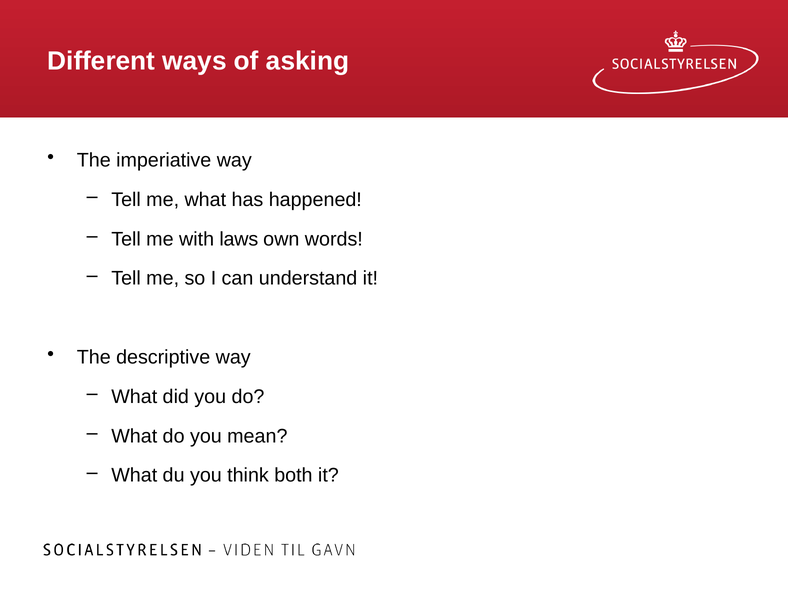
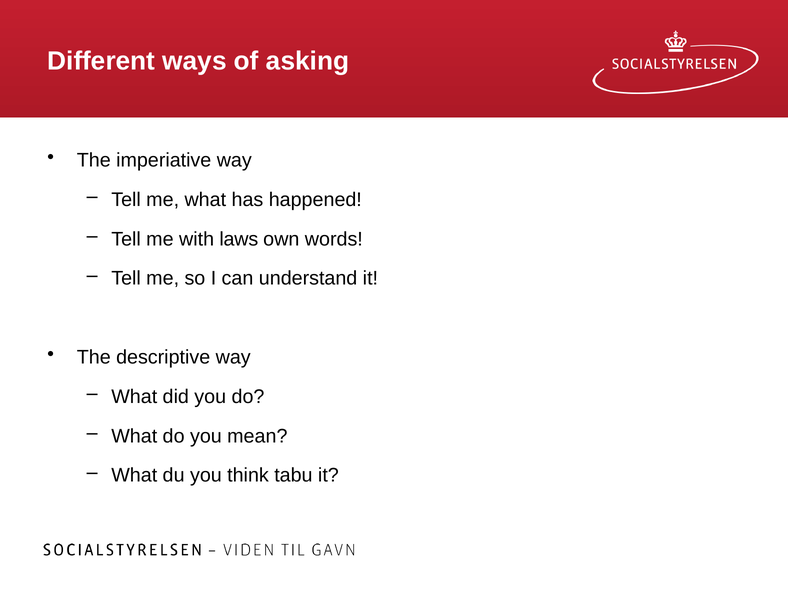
both: both -> tabu (293, 475)
